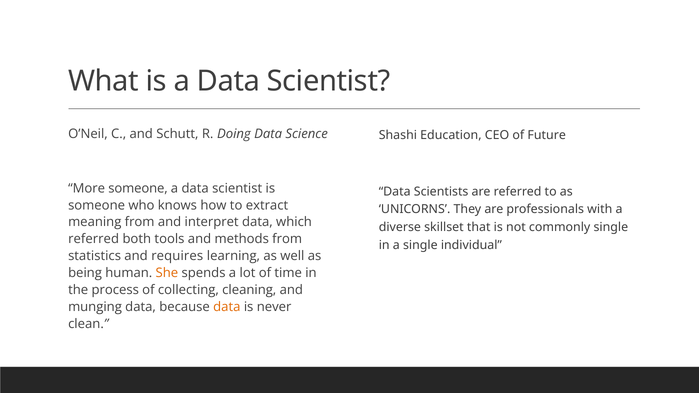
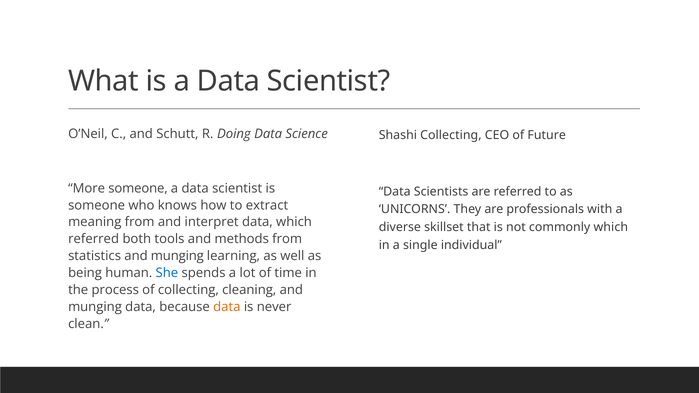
Shashi Education: Education -> Collecting (451, 135)
commonly single: single -> which (611, 227)
statistics and requires: requires -> munging (177, 256)
She colour: orange -> blue (167, 273)
